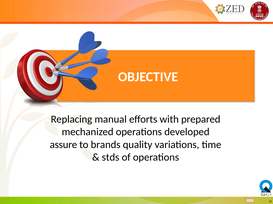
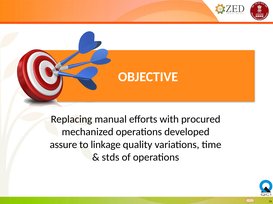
prepared: prepared -> procured (201, 120)
brands: brands -> linkage (106, 145)
